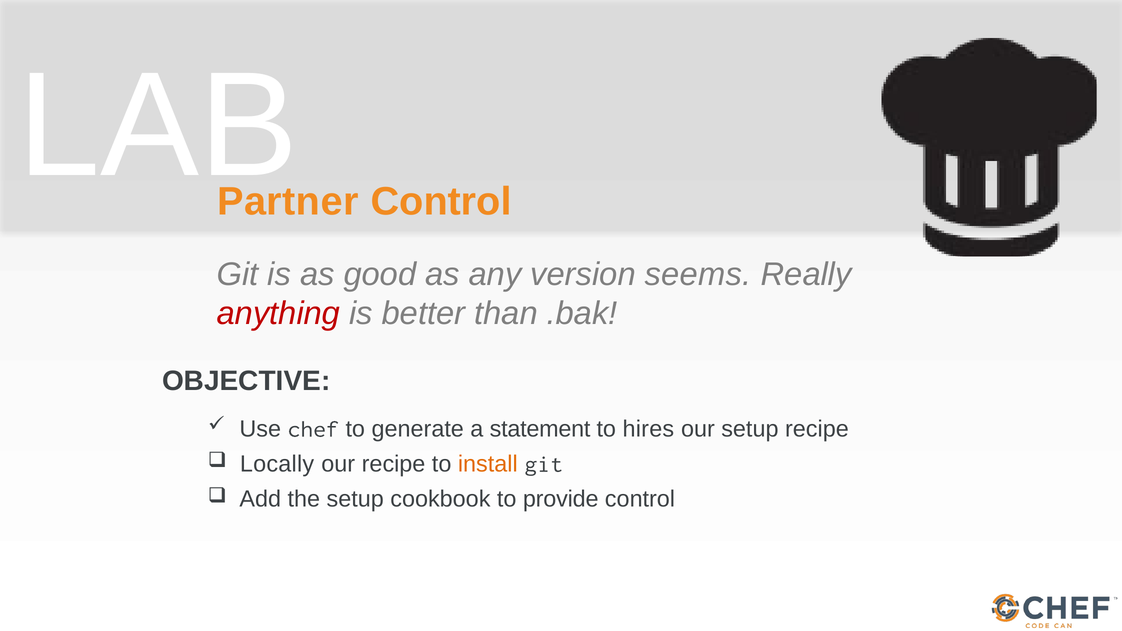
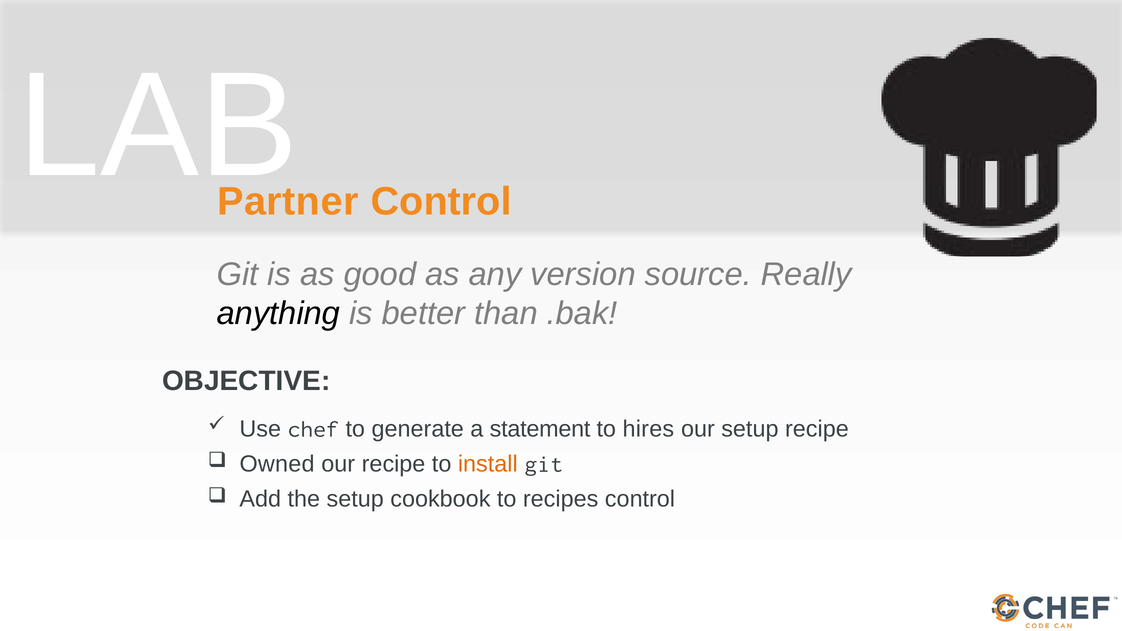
seems: seems -> source (698, 274)
anything colour: red -> black (278, 314)
Locally: Locally -> Owned (277, 464)
provide: provide -> recipes (561, 499)
